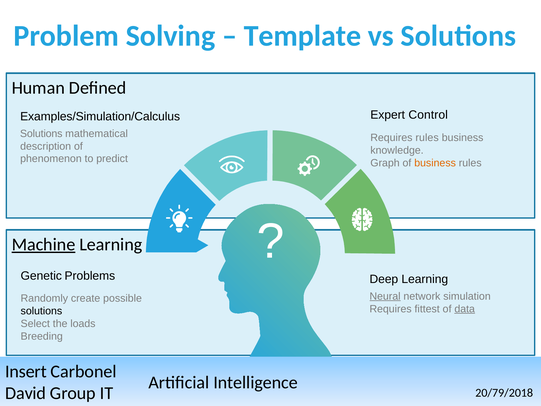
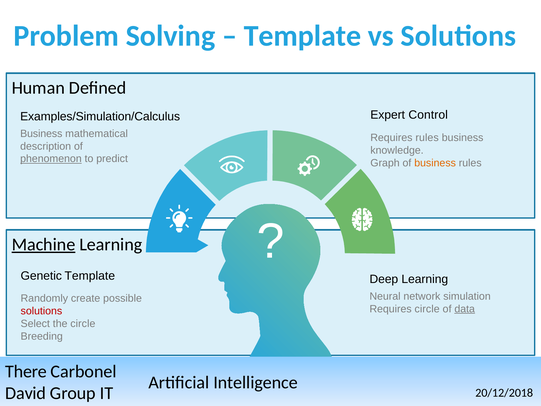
Solutions: Solutions -> Business (41, 133)
phenomenon underline: none -> present (51, 159)
Genetic Problems: Problems -> Template (90, 276)
Neural underline: present -> none (385, 296)
Requires fittest: fittest -> circle (427, 309)
solutions colour: black -> red (41, 311)
the loads: loads -> circle (83, 323)
Insert: Insert -> There (26, 371)
20/79/2018: 20/79/2018 -> 20/12/2018 (504, 393)
